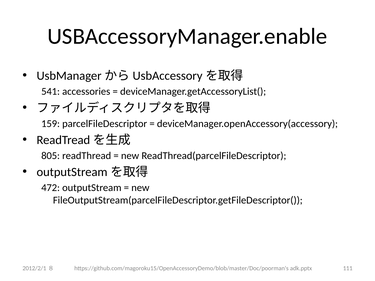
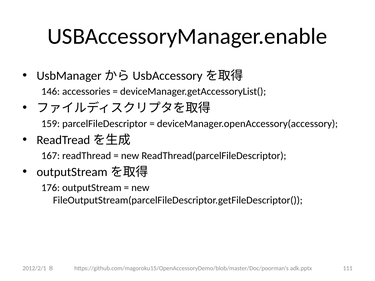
541: 541 -> 146 (51, 92)
805: 805 -> 167 (51, 156)
472: 472 -> 176 (51, 188)
